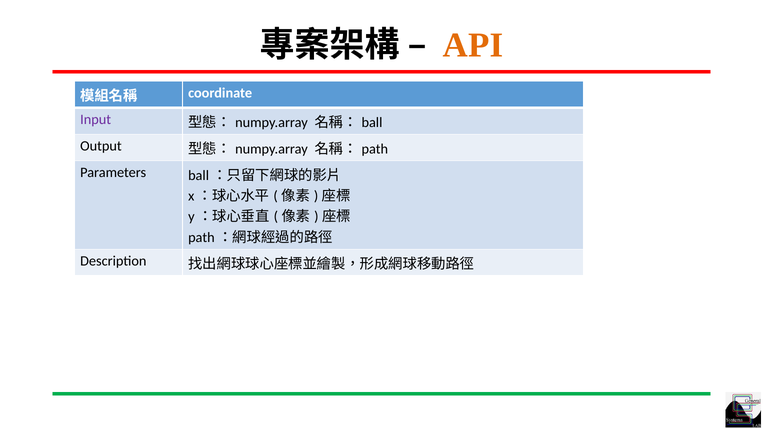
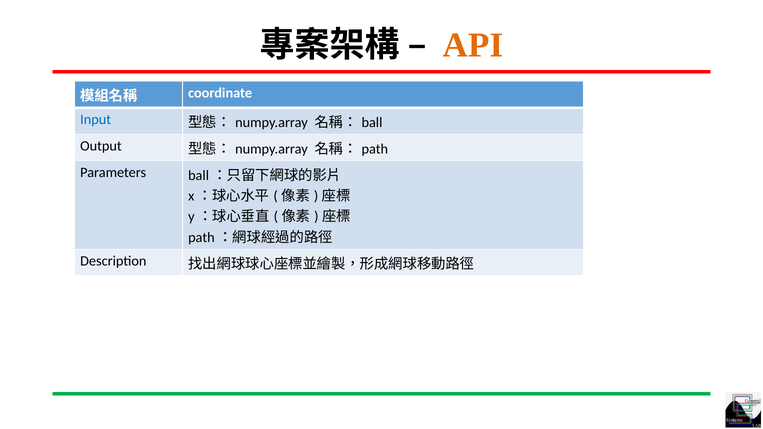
Input colour: purple -> blue (96, 120)
